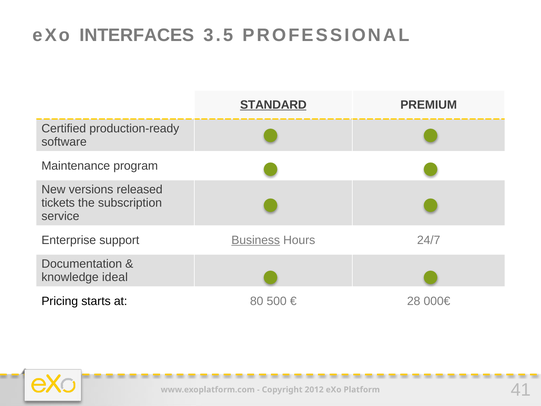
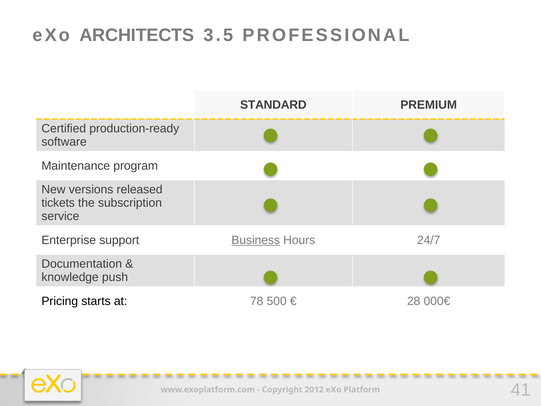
INTERFACES: INTERFACES -> ARCHITECTS (137, 35)
STANDARD underline: present -> none (273, 105)
ideal: ideal -> push (115, 277)
80: 80 -> 78 (257, 301)
